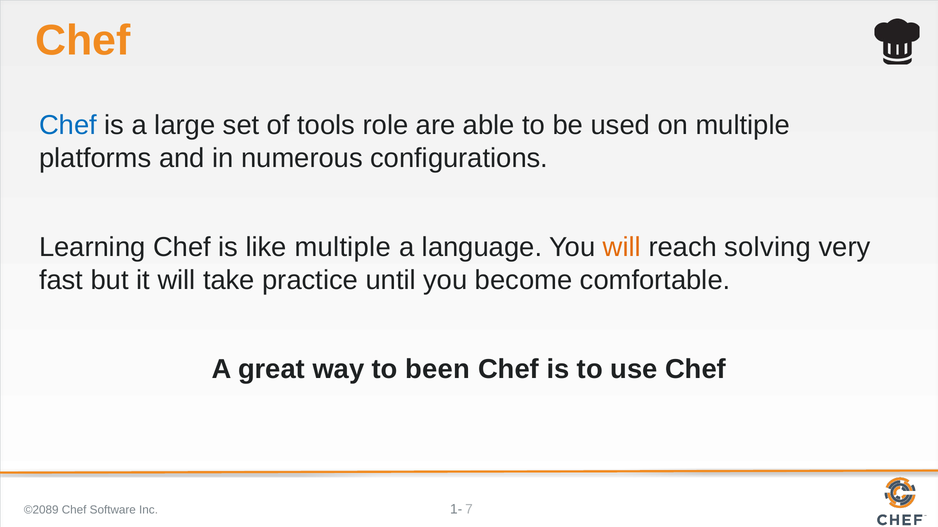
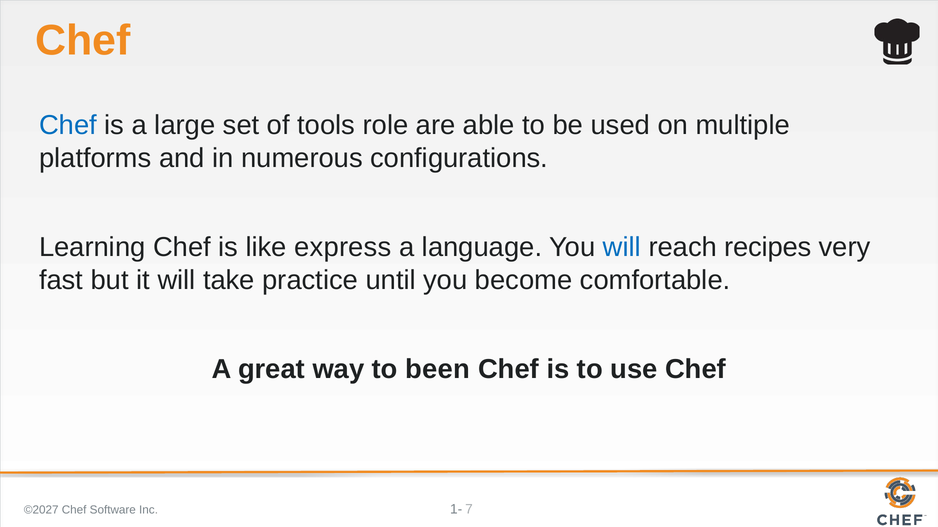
like multiple: multiple -> express (343, 247)
will colour: orange -> blue (622, 247)
solving: solving -> recipes (768, 247)
©2089: ©2089 -> ©2027 (41, 511)
